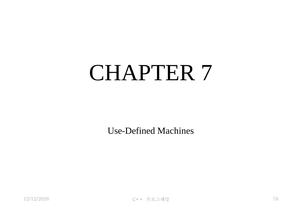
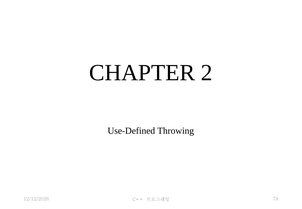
7: 7 -> 2 (207, 73)
Machines: Machines -> Throwing (176, 131)
